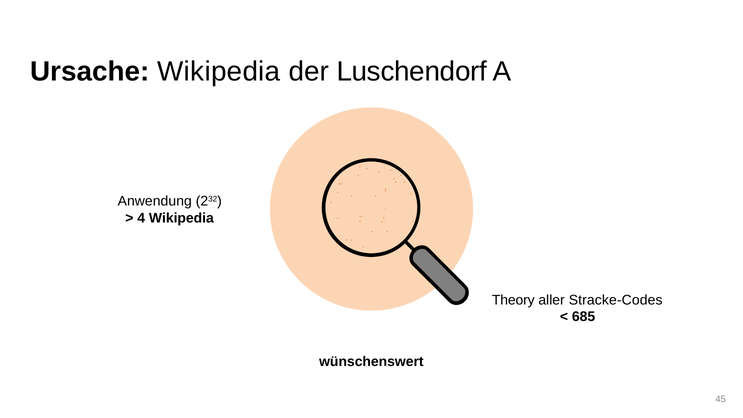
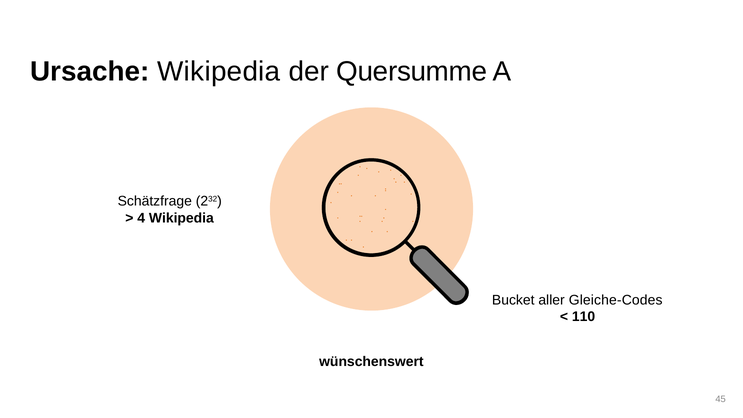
Luschendorf: Luschendorf -> Quersumme (412, 72)
Anwendung: Anwendung -> Schätzfrage (155, 201)
Theory: Theory -> Bucket (513, 300)
Stracke-Codes: Stracke-Codes -> Gleiche-Codes (616, 300)
685: 685 -> 110 (584, 317)
